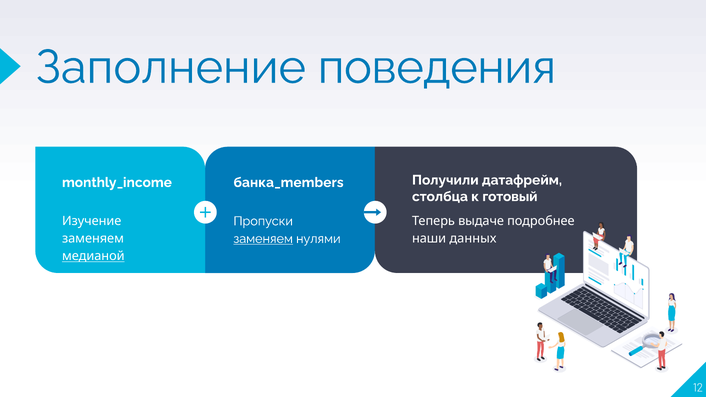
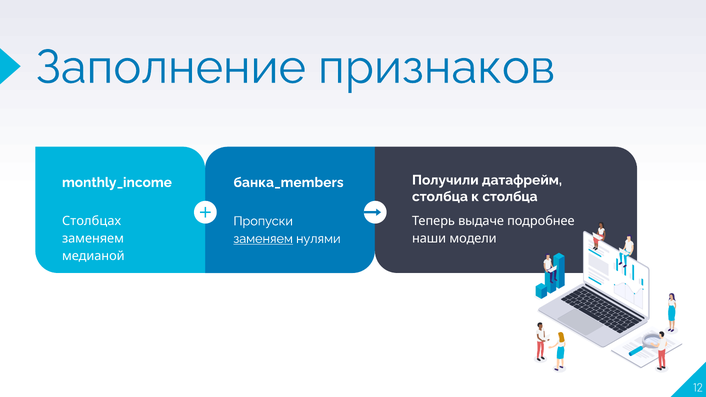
поведения: поведения -> признаков (437, 67)
к готовый: готовый -> столбца (510, 197)
Изучение: Изучение -> Столбцах (92, 221)
данных: данных -> модели (473, 239)
медианой underline: present -> none (93, 256)
